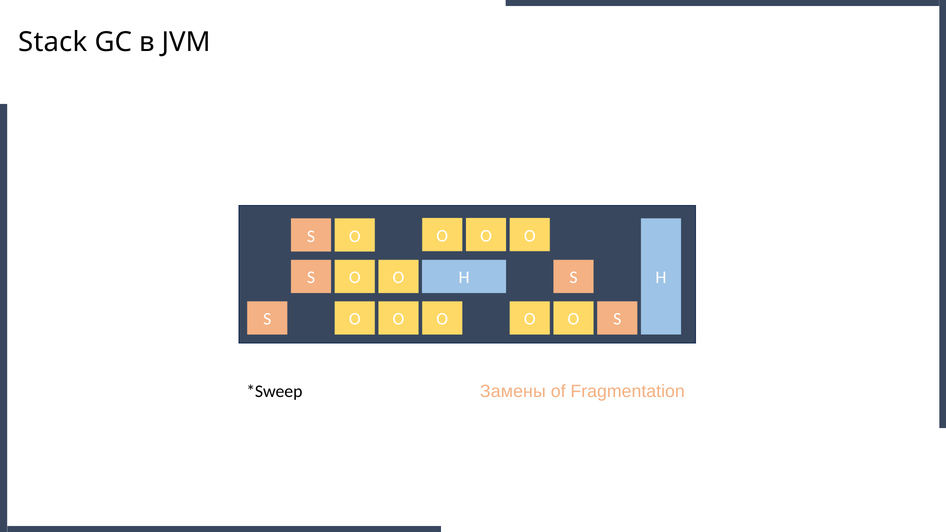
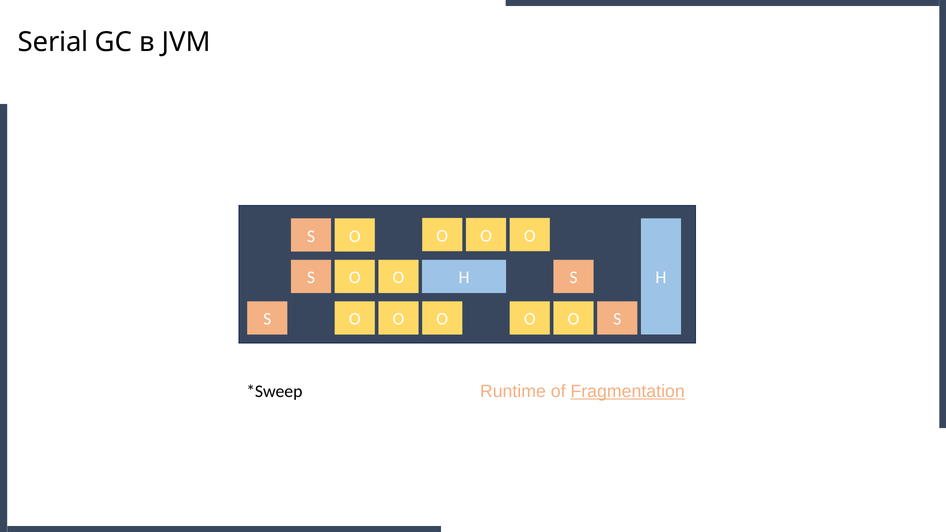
Stack: Stack -> Serial (53, 42)
Замены: Замены -> Runtime (513, 391)
Fragmentation underline: none -> present (628, 391)
